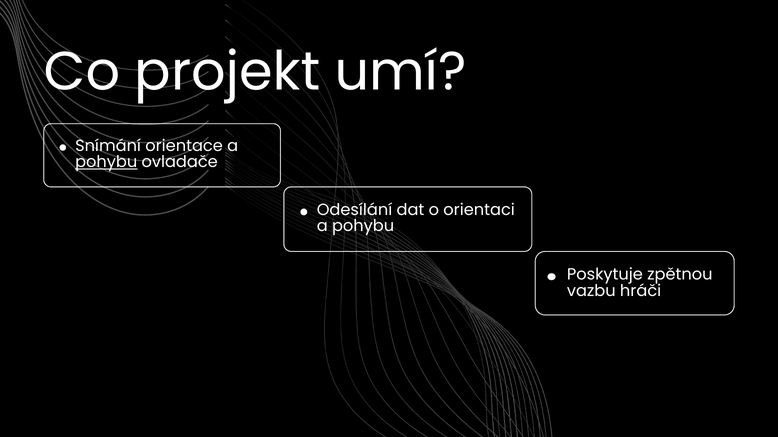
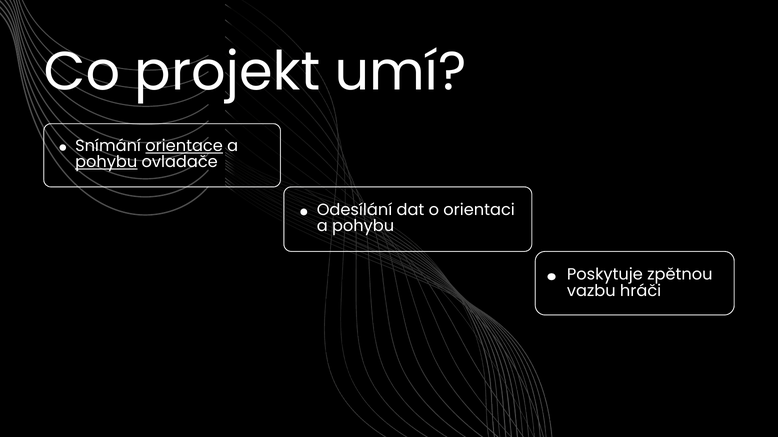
orientace underline: none -> present (184, 146)
